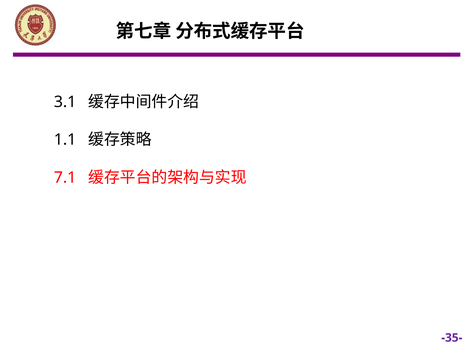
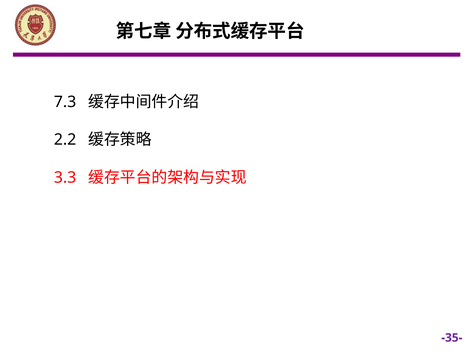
3.1: 3.1 -> 7.3 (65, 102)
1.1: 1.1 -> 2.2 (65, 140)
7.1: 7.1 -> 3.3 (65, 178)
